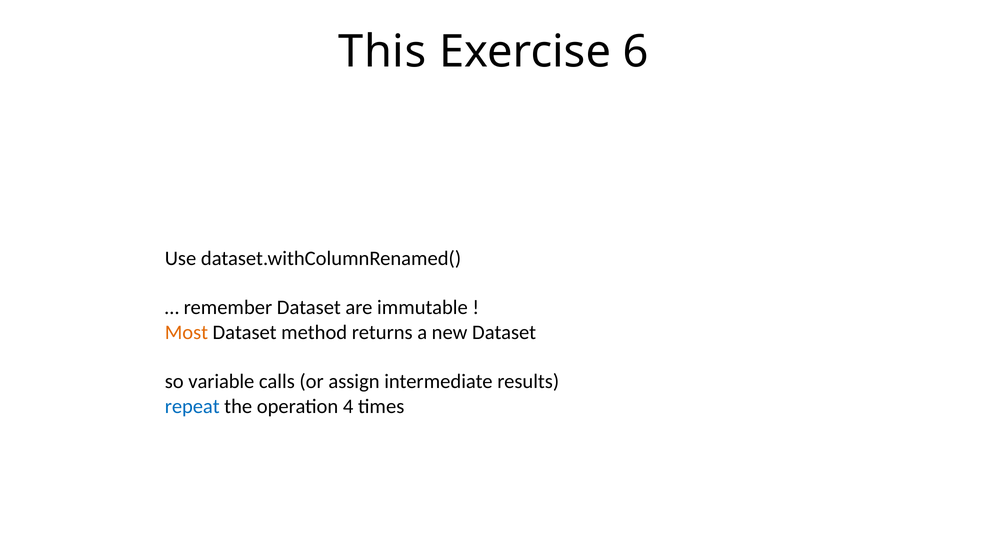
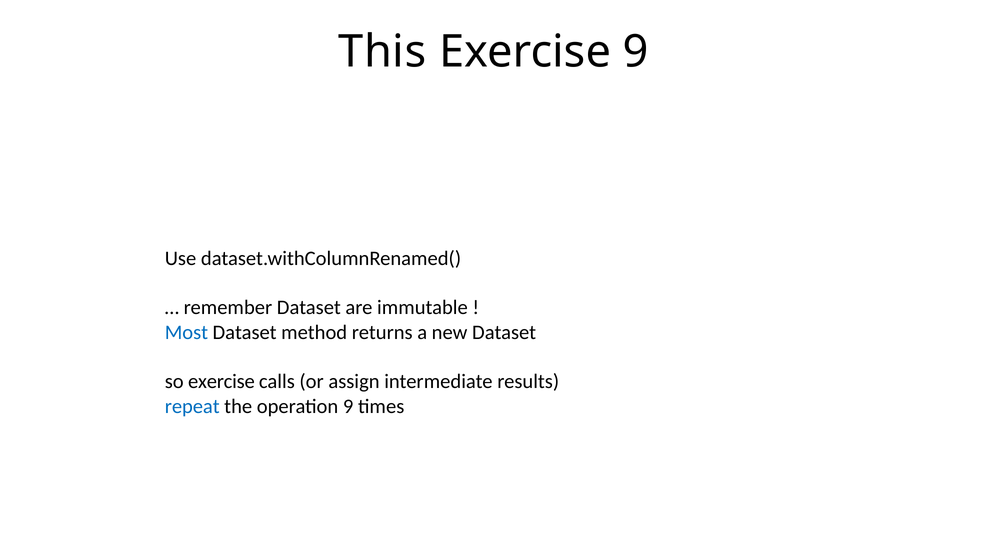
Exercise 6: 6 -> 9 (636, 52)
Most colour: orange -> blue (186, 332)
so variable: variable -> exercise (221, 382)
operation 4: 4 -> 9 (348, 406)
